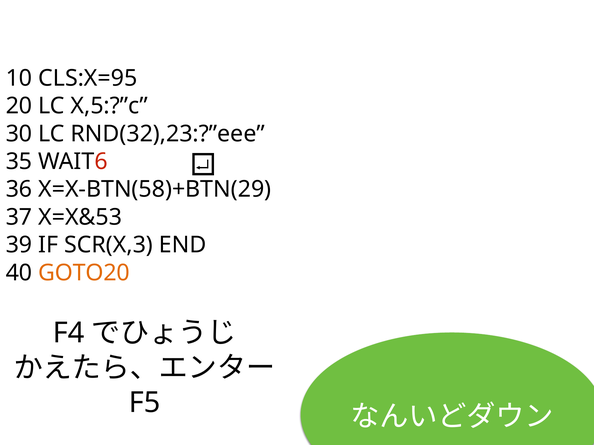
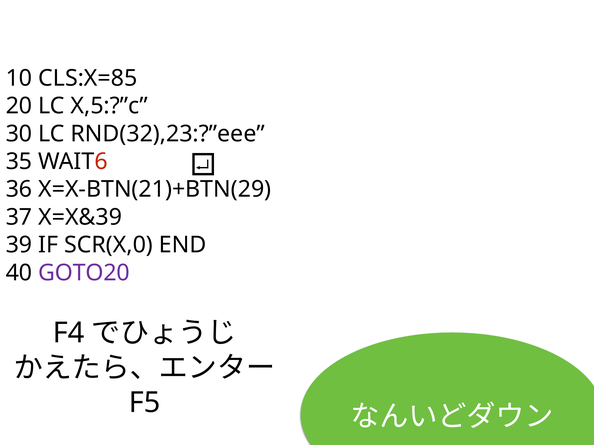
CLS:X=95: CLS:X=95 -> CLS:X=85 (88, 78)
X=X-BTN(58)+BTN(29: X=X-BTN(58)+BTN(29 -> X=X-BTN(21)+BTN(29 (155, 190)
X=X&53: X=X&53 -> X=X&39 (80, 217)
SCR(X,3: SCR(X,3 -> SCR(X,0 (109, 245)
GOTO20 colour: orange -> purple (84, 273)
